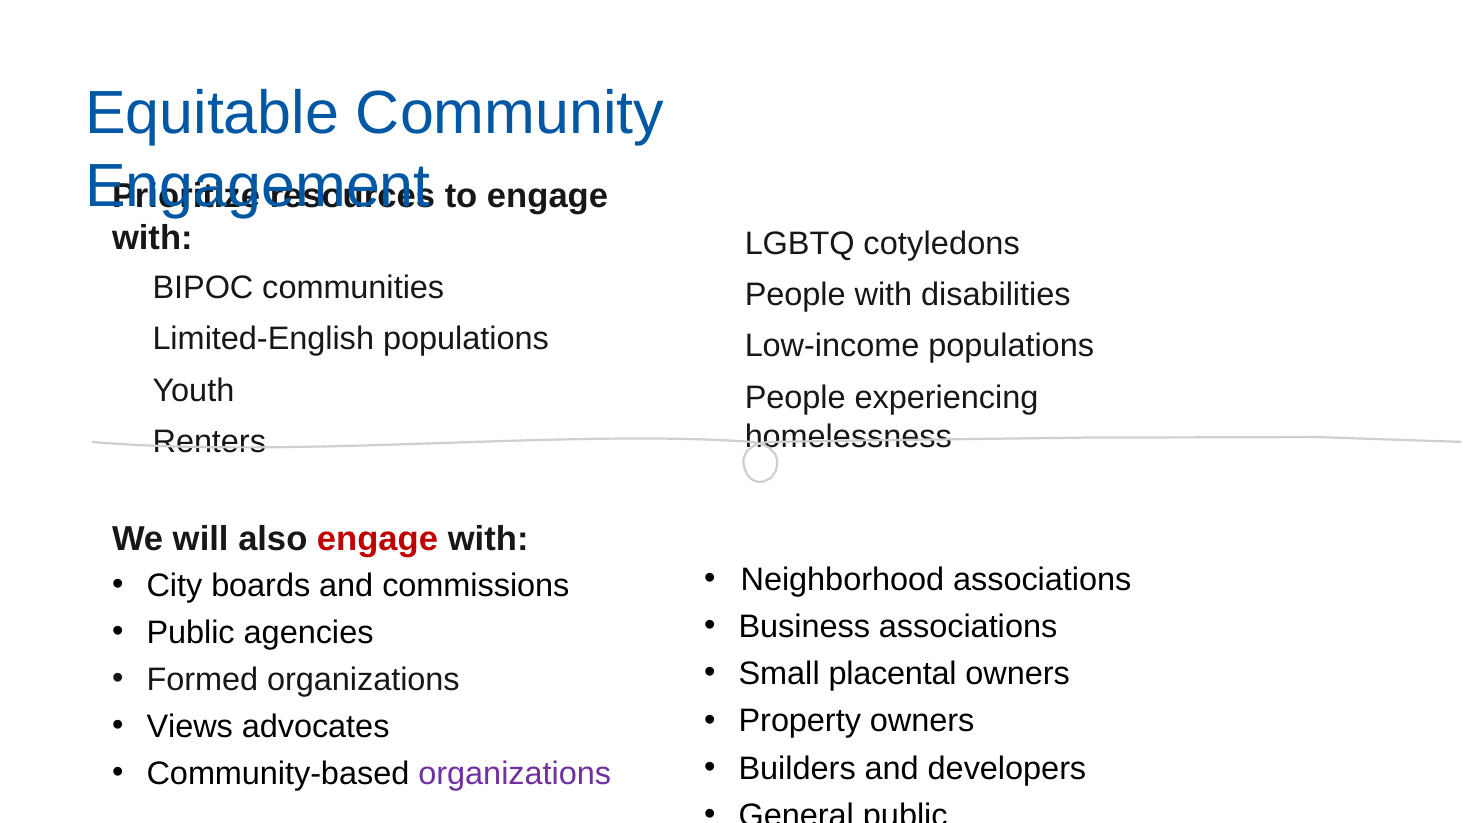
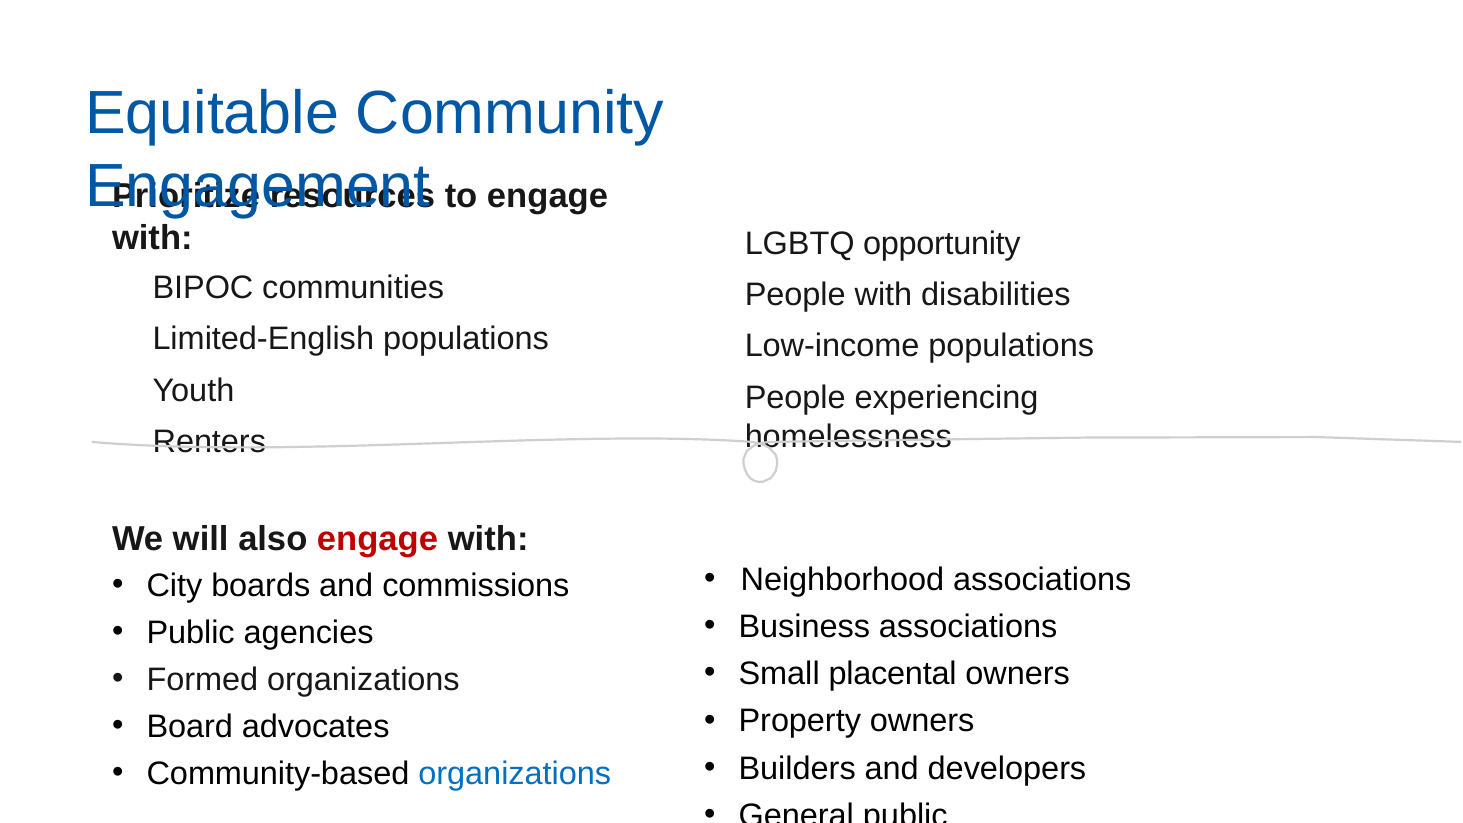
cotyledons: cotyledons -> opportunity (942, 244)
Views: Views -> Board (190, 727)
organizations colour: purple -> blue (515, 774)
